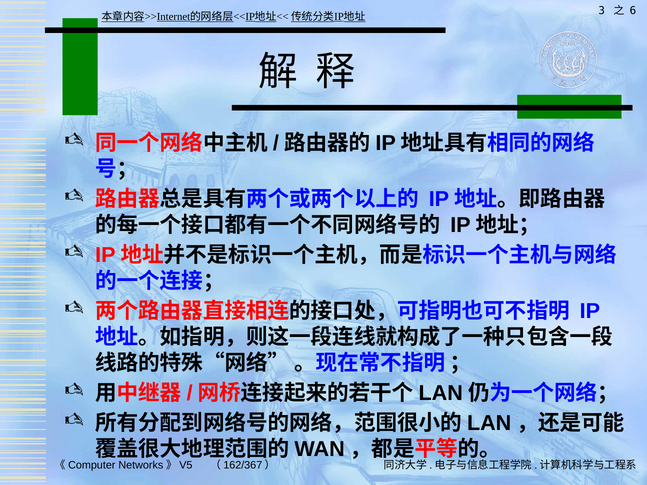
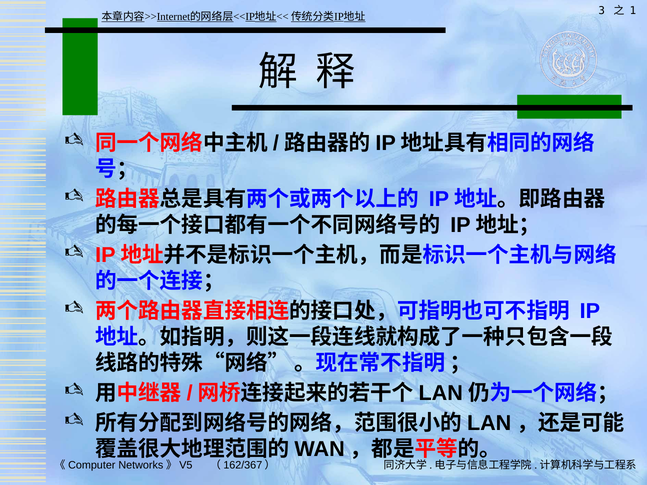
6: 6 -> 1 (633, 11)
